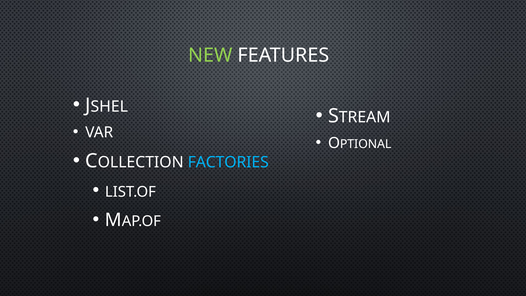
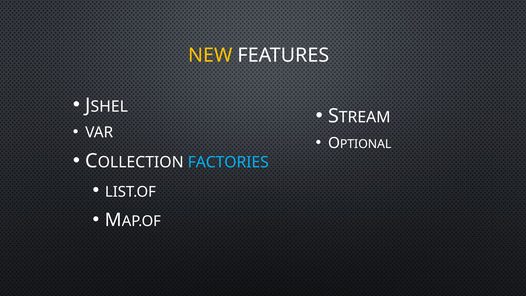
NEW colour: light green -> yellow (210, 55)
